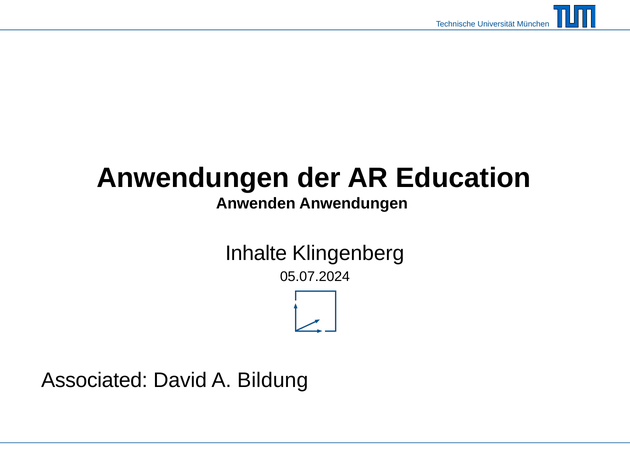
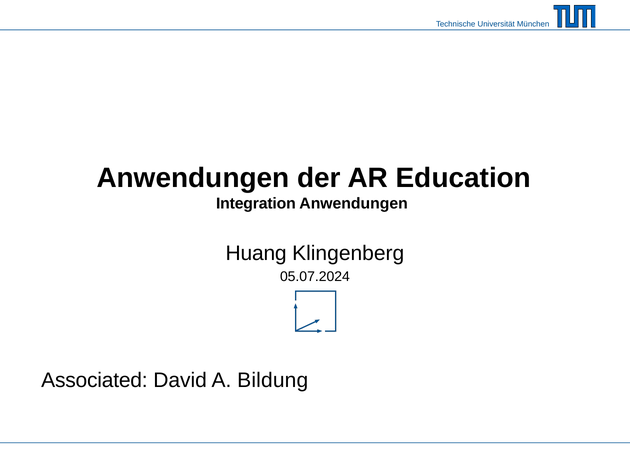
Anwenden: Anwenden -> Integration (256, 204)
Inhalte: Inhalte -> Huang (256, 253)
